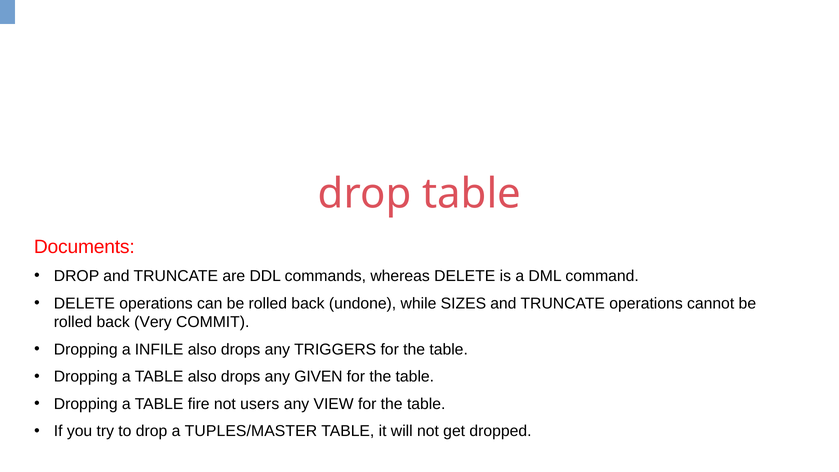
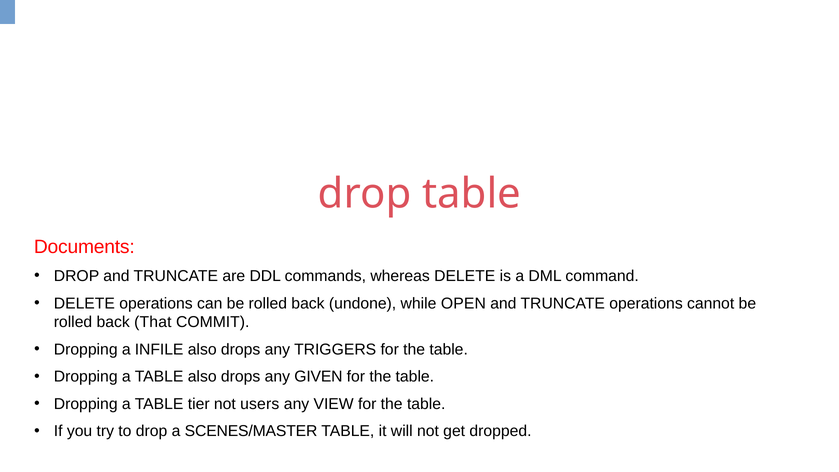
SIZES: SIZES -> OPEN (463, 303)
Very: Very -> That (153, 322)
fire: fire -> tier (199, 404)
TUPLES/MASTER: TUPLES/MASTER -> SCENES/MASTER (251, 431)
